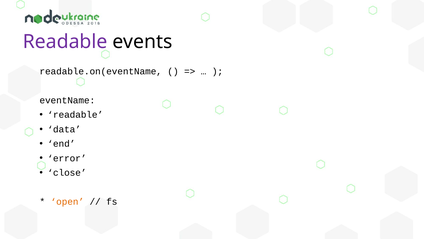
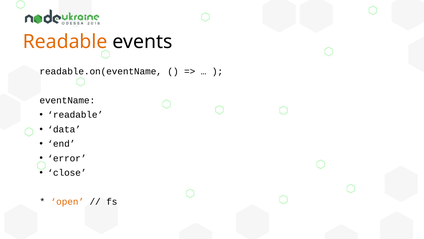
Readable colour: purple -> orange (65, 42)
